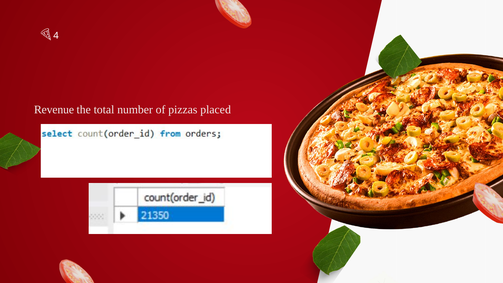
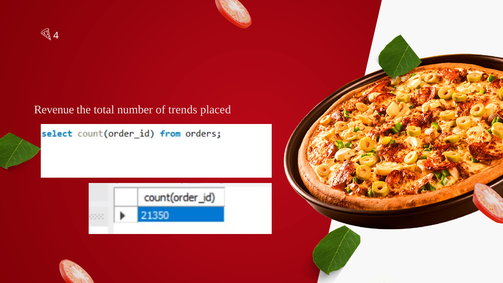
pizzas: pizzas -> trends (183, 110)
